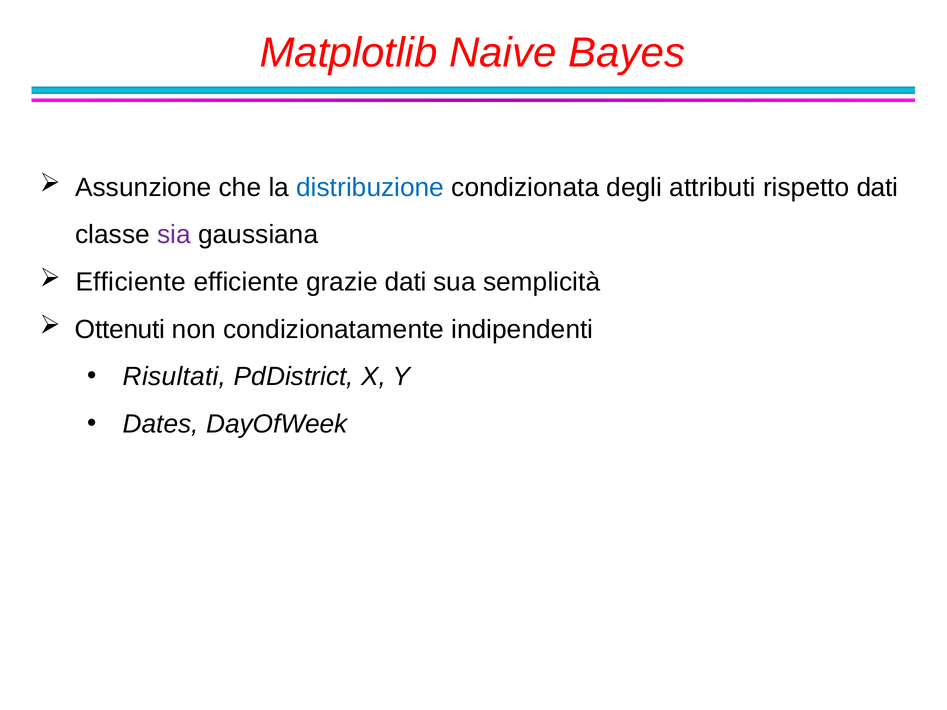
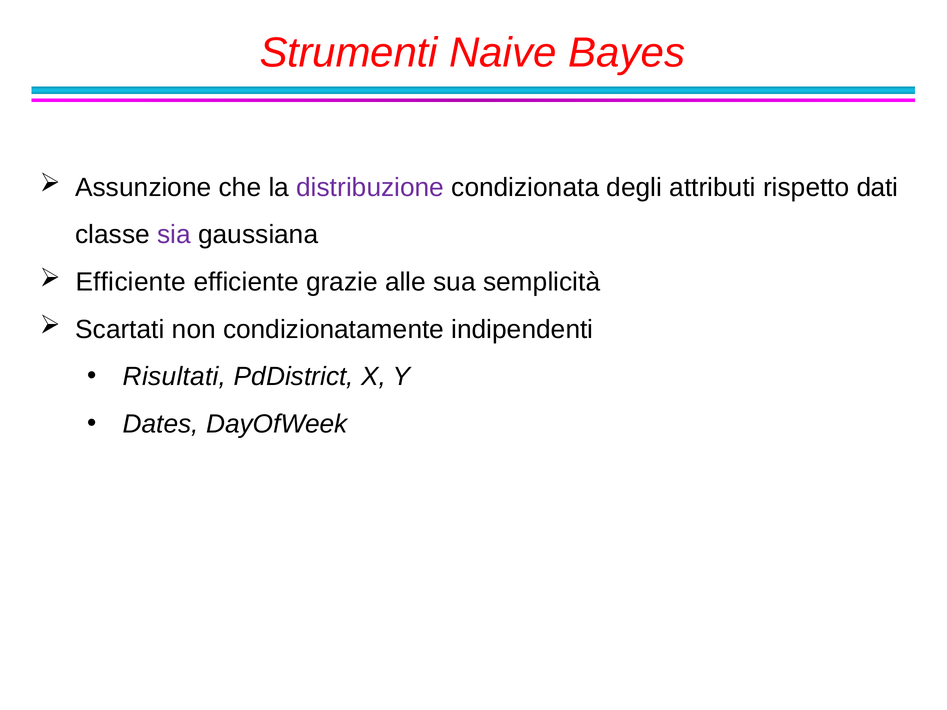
Matplotlib: Matplotlib -> Strumenti (349, 53)
distribuzione colour: blue -> purple (370, 187)
grazie dati: dati -> alle (405, 282)
Ottenuti: Ottenuti -> Scartati (120, 330)
